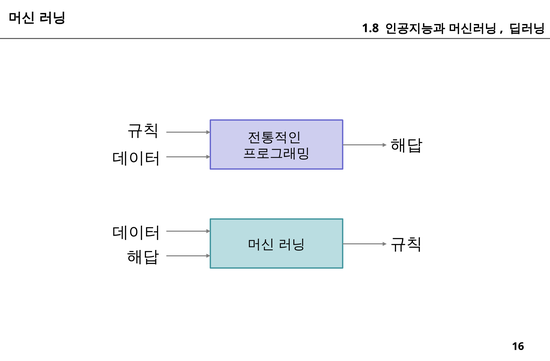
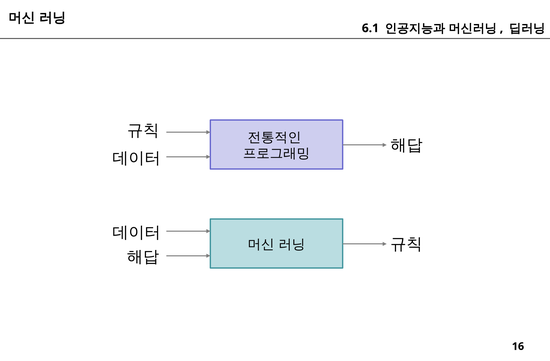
1.8: 1.8 -> 6.1 (370, 28)
